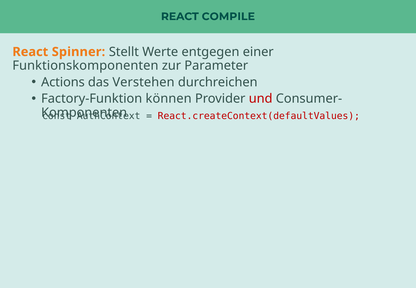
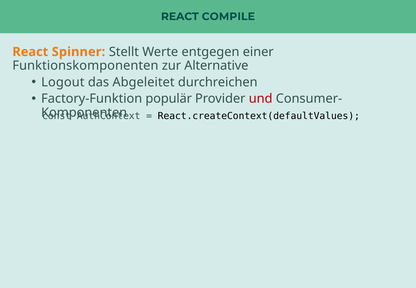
Parameter: Parameter -> Alternative (216, 66)
Actions: Actions -> Logout (63, 82)
Verstehen: Verstehen -> Abgeleitet (144, 82)
können: können -> populär (169, 99)
React.createContext(defaultValues colour: red -> black (259, 116)
